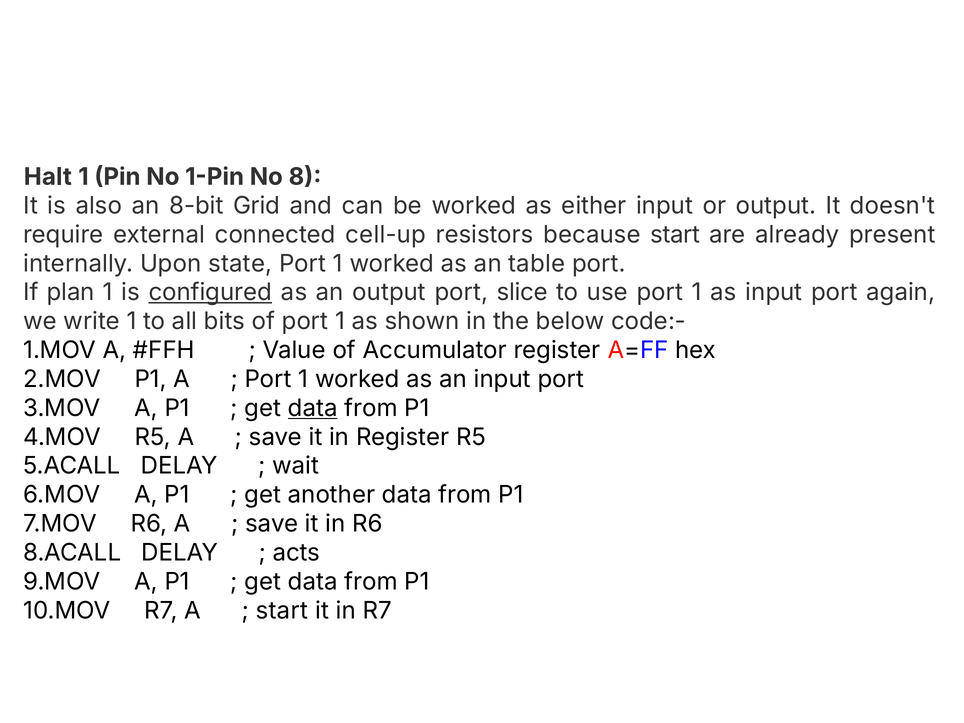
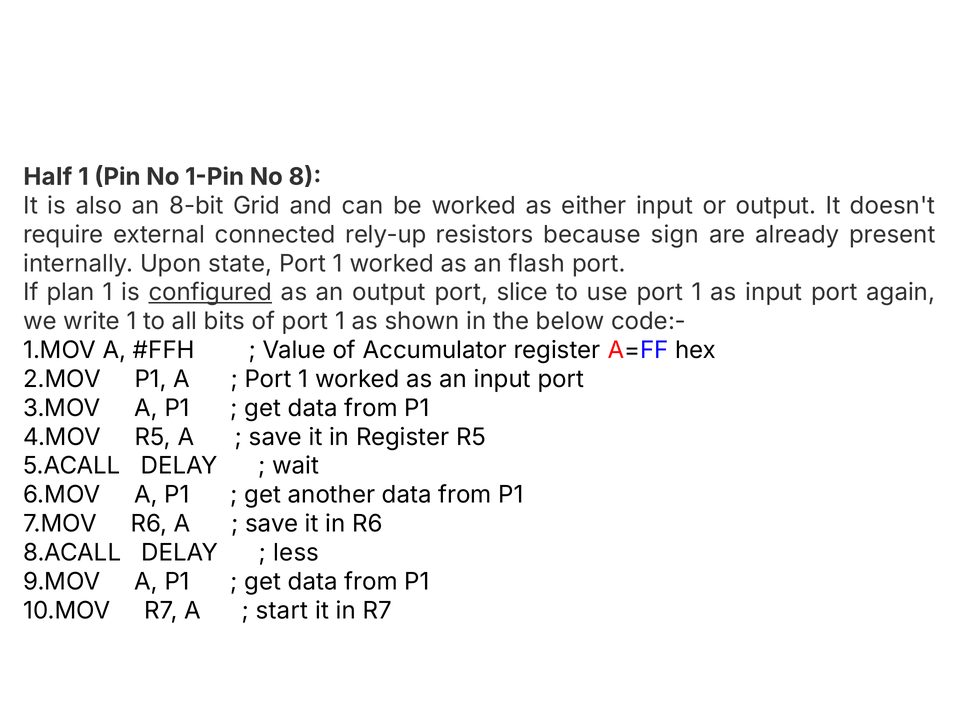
Halt: Halt -> Half (48, 177)
cell-up: cell-up -> rely-up (386, 235)
because start: start -> sign (675, 235)
table: table -> flash (537, 264)
data underline: present -> none (313, 408)
acts: acts -> less (296, 553)
